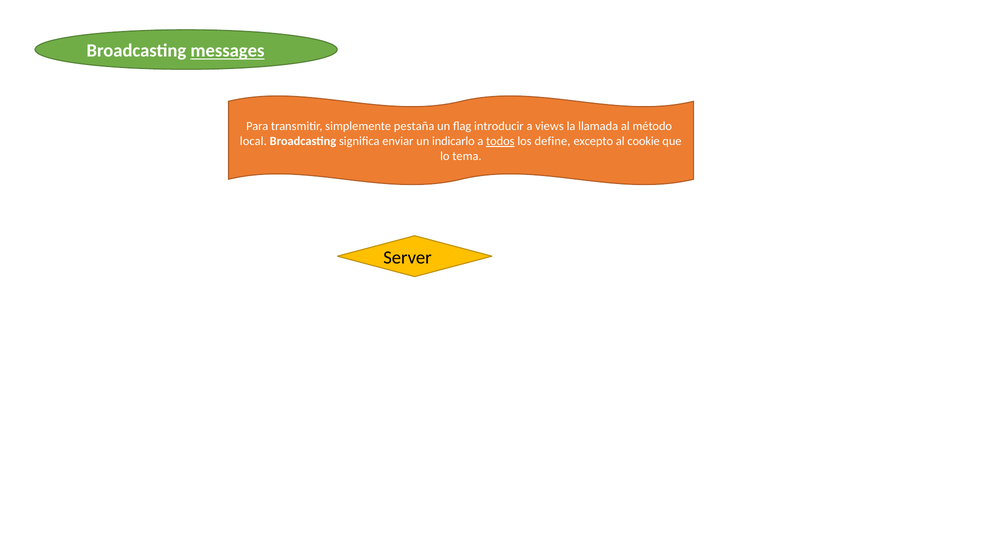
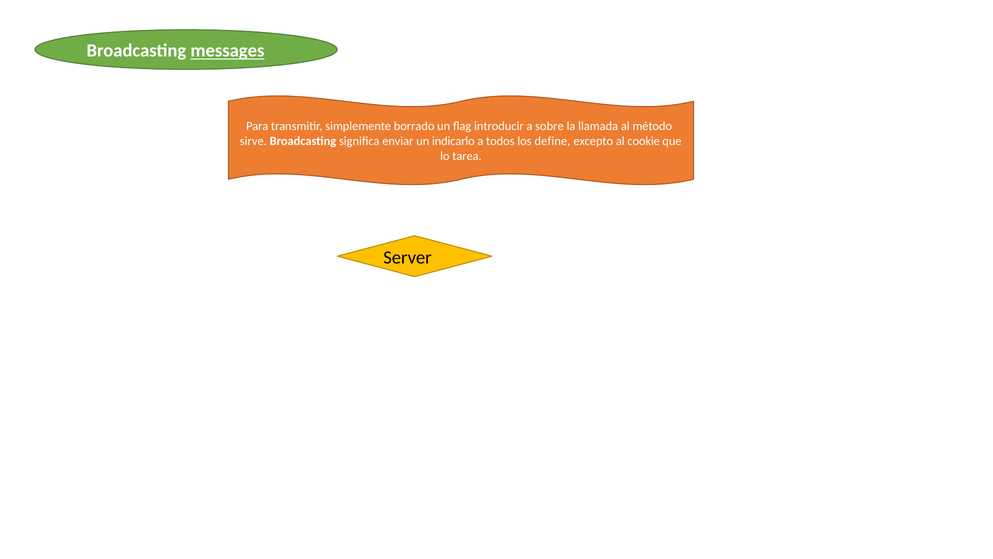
pestaña: pestaña -> borrado (414, 126)
views: views -> sobre (549, 126)
local: local -> sirve (253, 141)
todos underline: present -> none (500, 141)
tema: tema -> tarea (467, 156)
